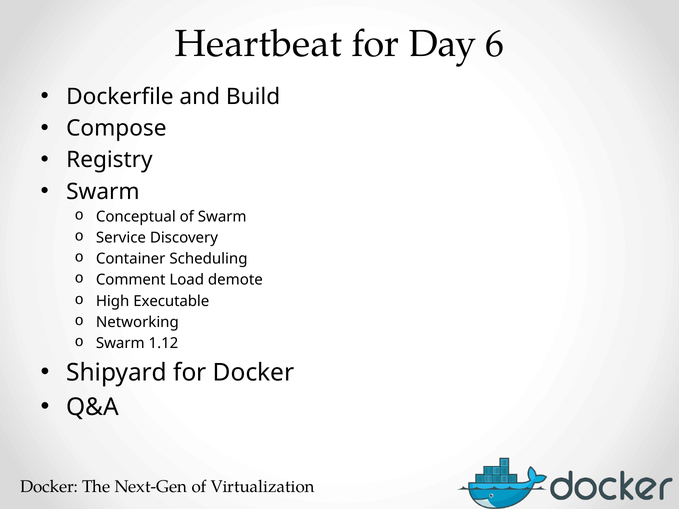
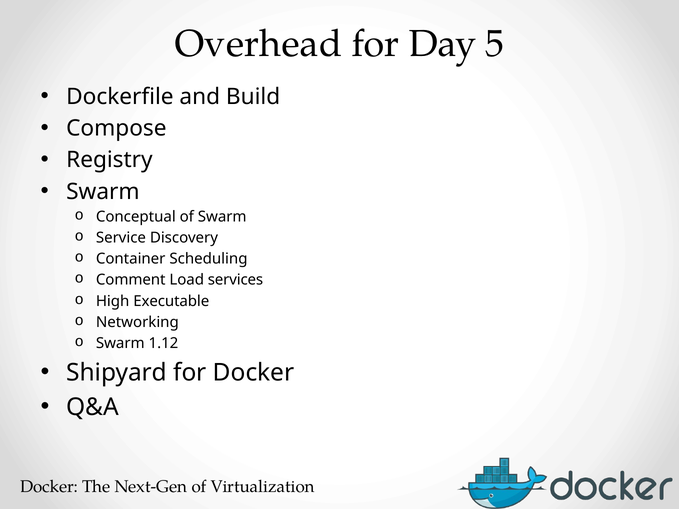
Heartbeat: Heartbeat -> Overhead (258, 44)
6: 6 -> 5 (495, 44)
demote: demote -> services (235, 280)
